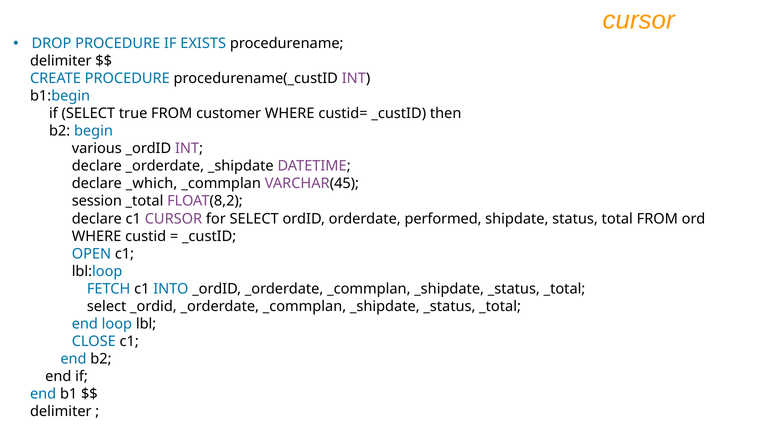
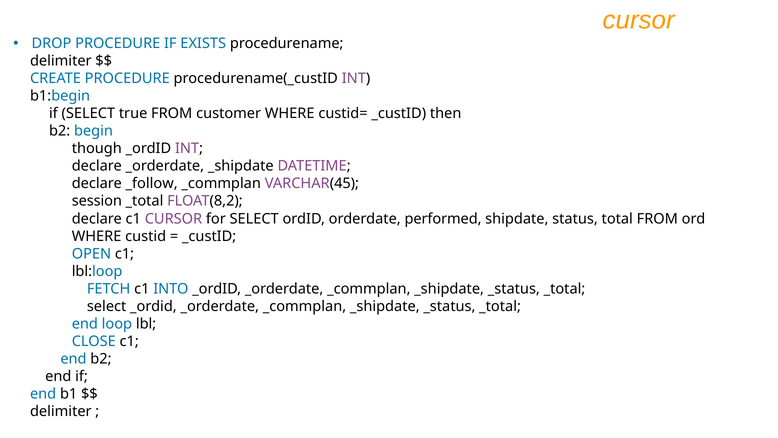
various: various -> though (97, 148)
_which: _which -> _follow (152, 183)
